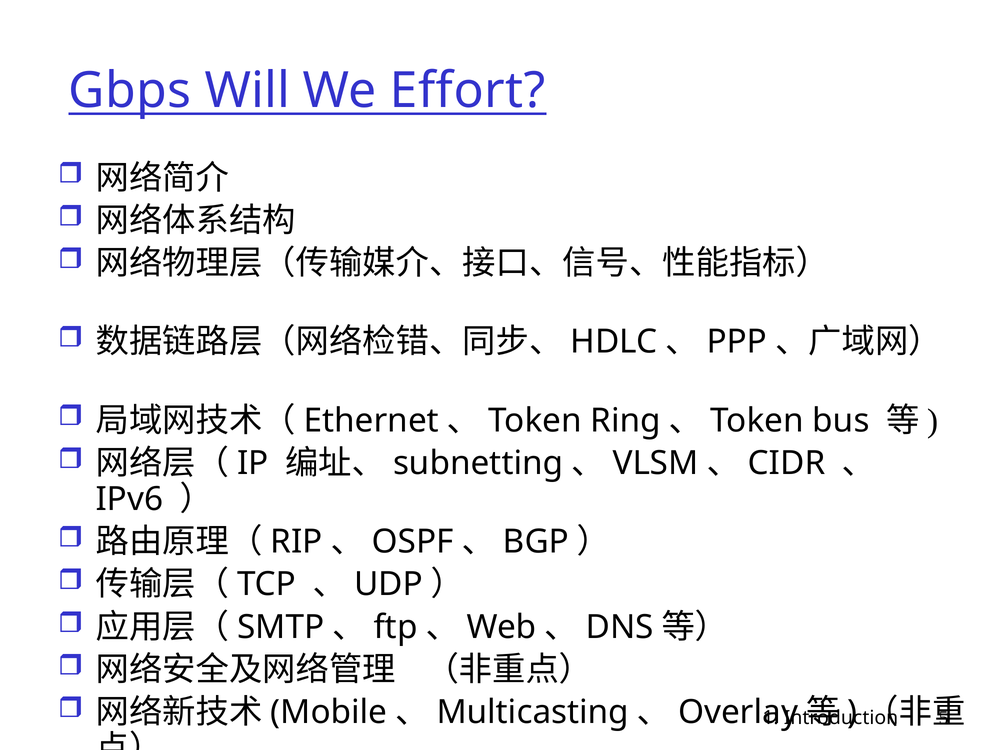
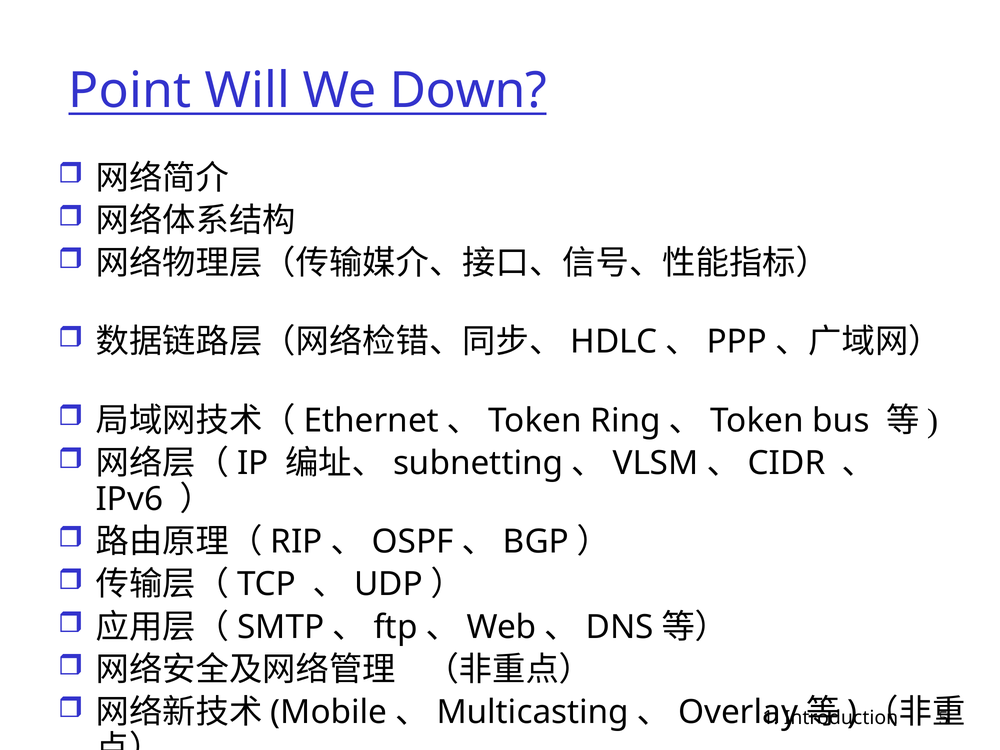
Gbps: Gbps -> Point (130, 91)
Effort: Effort -> Down (468, 91)
